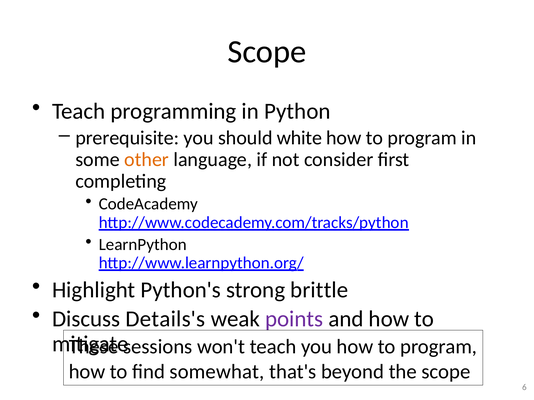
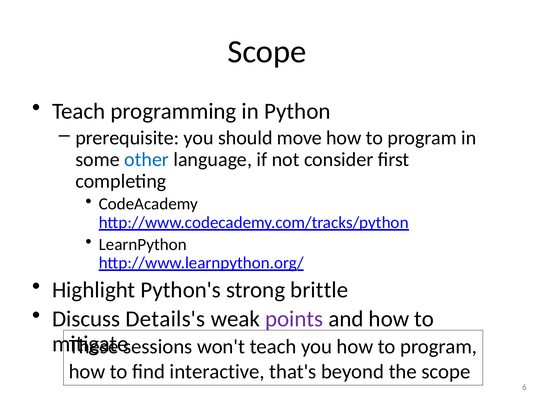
white: white -> move (299, 138)
other colour: orange -> blue (147, 160)
somewhat: somewhat -> interactive (217, 372)
